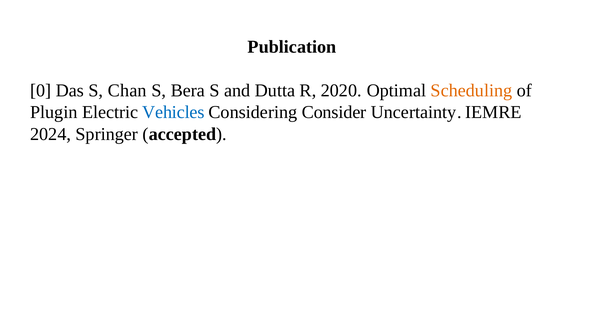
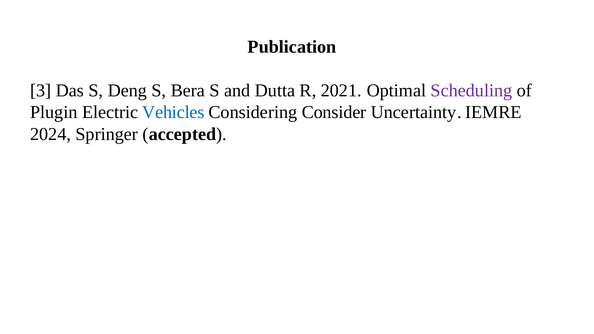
0: 0 -> 3 (41, 91)
Chan: Chan -> Deng (127, 91)
2020: 2020 -> 2021 (341, 91)
Scheduling colour: orange -> purple (471, 91)
